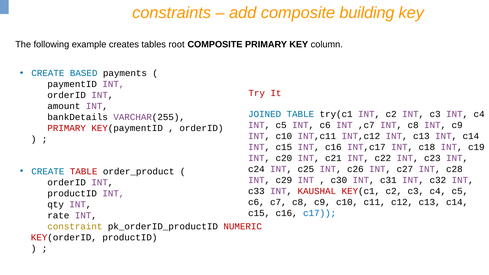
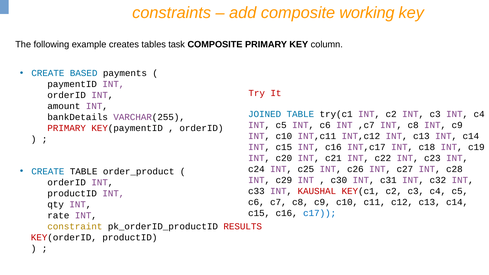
building: building -> working (367, 13)
root: root -> task (177, 44)
TABLE colour: red -> black (84, 171)
NUMERIC: NUMERIC -> RESULTS (243, 226)
